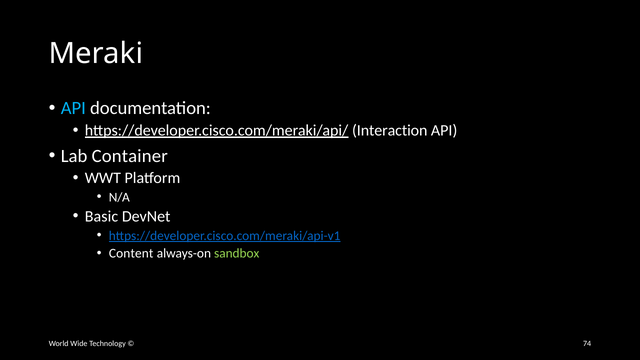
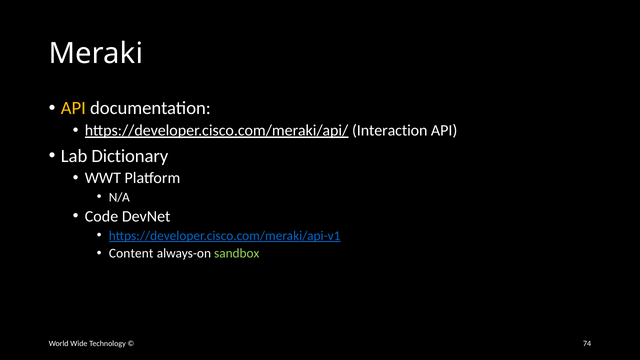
API colour: light blue -> yellow (73, 108)
Container: Container -> Dictionary (130, 156)
Basic: Basic -> Code (102, 216)
